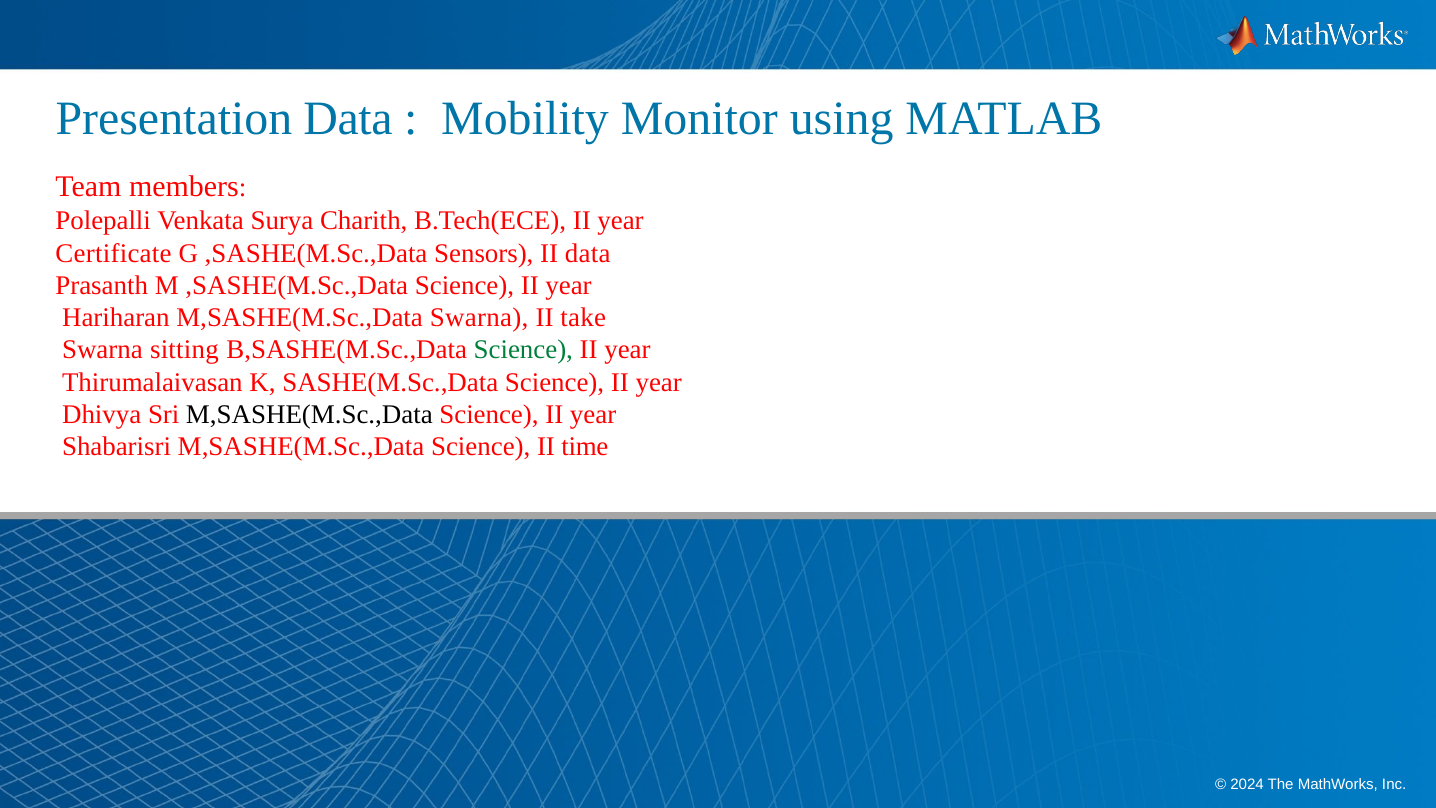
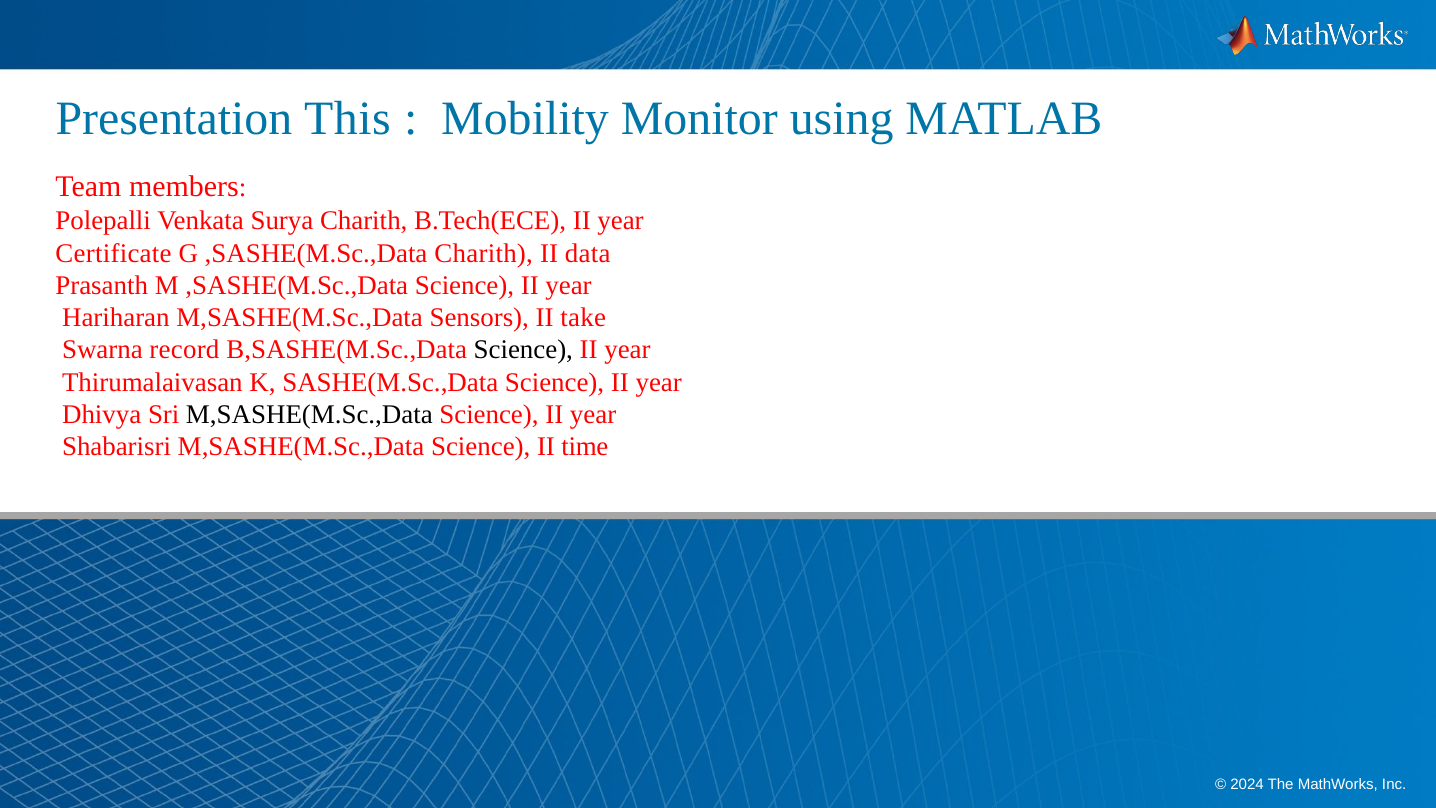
Presentation Data: Data -> This (347, 118)
,SASHE(M.Sc.,Data Sensors: Sensors -> Charith (484, 253)
M,SASHE(M.Sc.,Data Swarna: Swarna -> Sensors (479, 318)
sitting: sitting -> record (184, 350)
Science colour: green -> black (523, 350)
